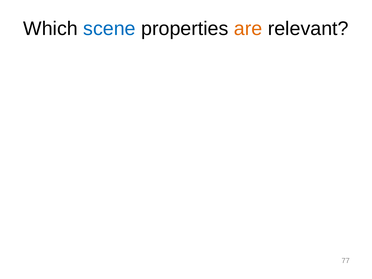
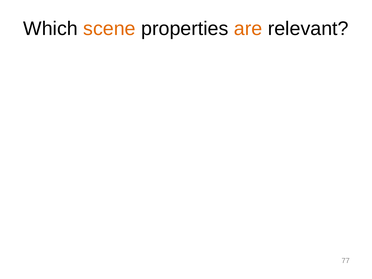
scene colour: blue -> orange (109, 29)
